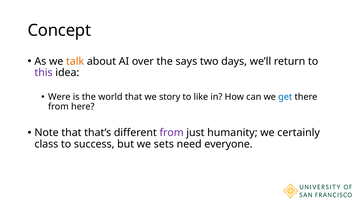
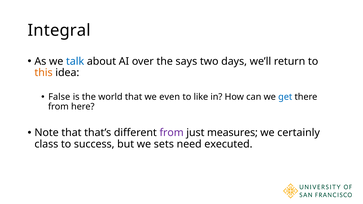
Concept: Concept -> Integral (59, 30)
talk colour: orange -> blue (75, 61)
this colour: purple -> orange (44, 73)
Were: Were -> False (59, 97)
story: story -> even (170, 97)
humanity: humanity -> measures (232, 133)
everyone: everyone -> executed (228, 144)
